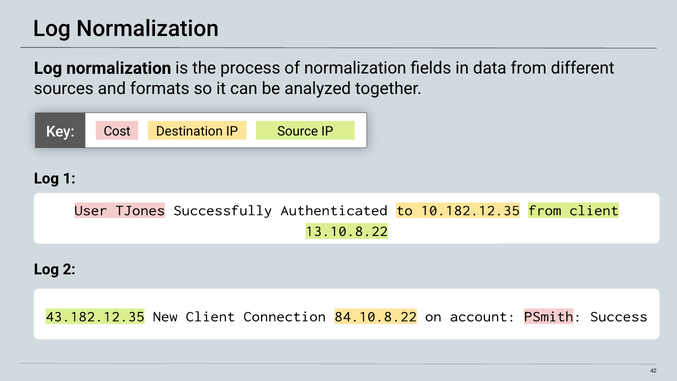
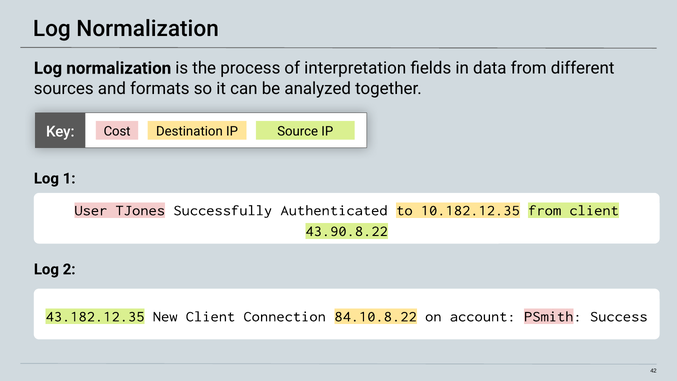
of normalization: normalization -> interpretation (355, 68)
13.10.8.22: 13.10.8.22 -> 43.90.8.22 (347, 231)
